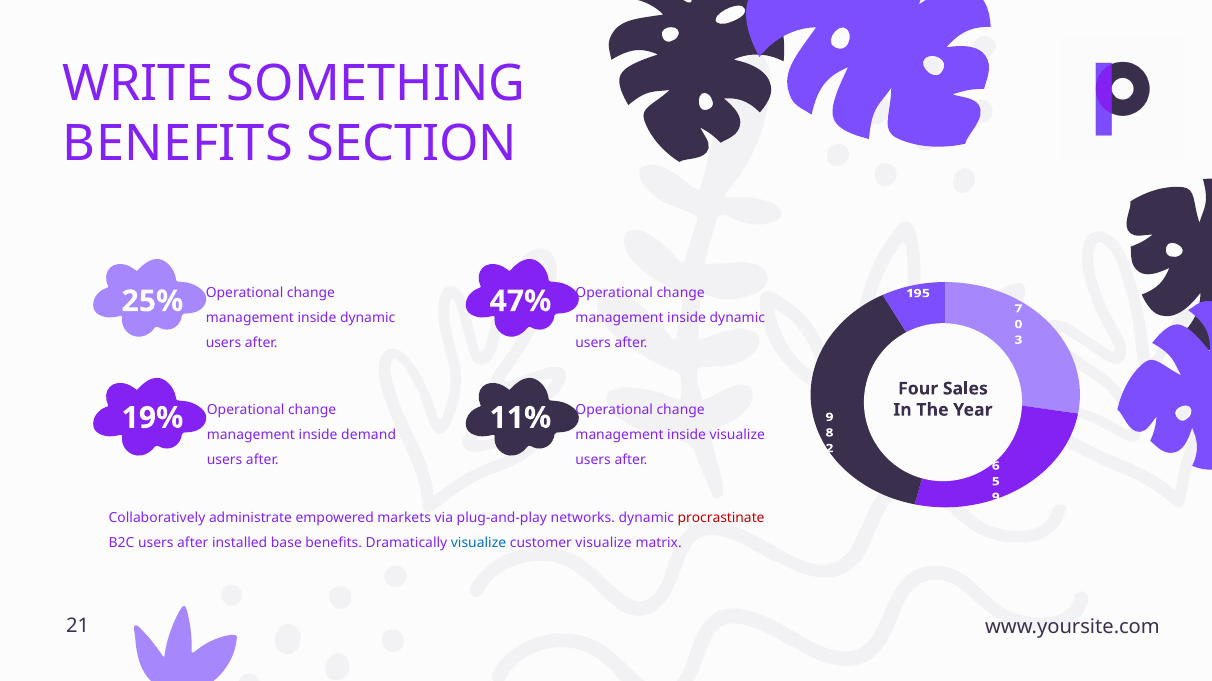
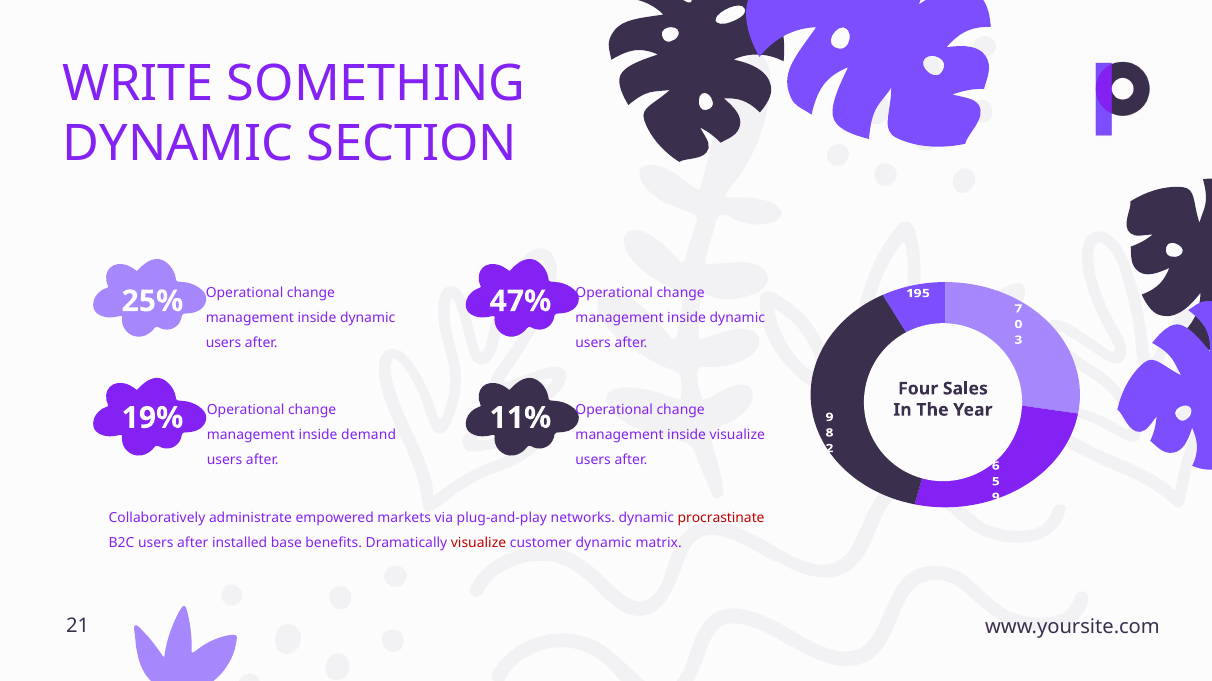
BENEFITS: BENEFITS -> DYNAMIC (178, 144)
visualize colour: blue -> red (479, 544)
customer visualize: visualize -> dynamic (604, 544)
